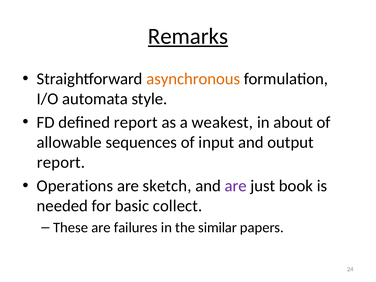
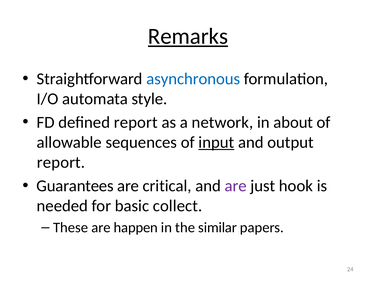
asynchronous colour: orange -> blue (193, 79)
weakest: weakest -> network (222, 122)
input underline: none -> present (216, 142)
Operations: Operations -> Guarantees (75, 186)
sketch: sketch -> critical (167, 186)
book: book -> hook (296, 186)
failures: failures -> happen (136, 228)
